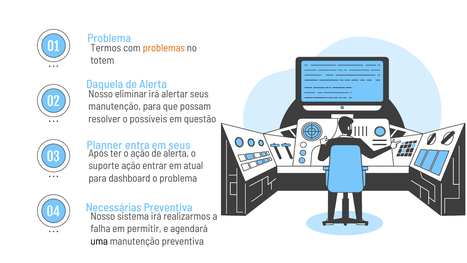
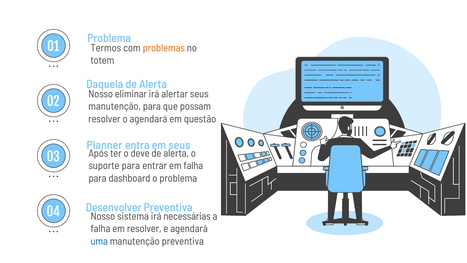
o possíveis: possíveis -> agendará (148, 119)
o ação: ação -> deve (140, 153)
suporte ação: ação -> para (131, 166)
em atual: atual -> falha (193, 166)
Necessárias: Necessárias -> Desenvolver (114, 207)
realizarmos: realizarmos -> necessárias (187, 216)
em permitir: permitir -> resolver (144, 229)
uma colour: black -> blue (99, 241)
